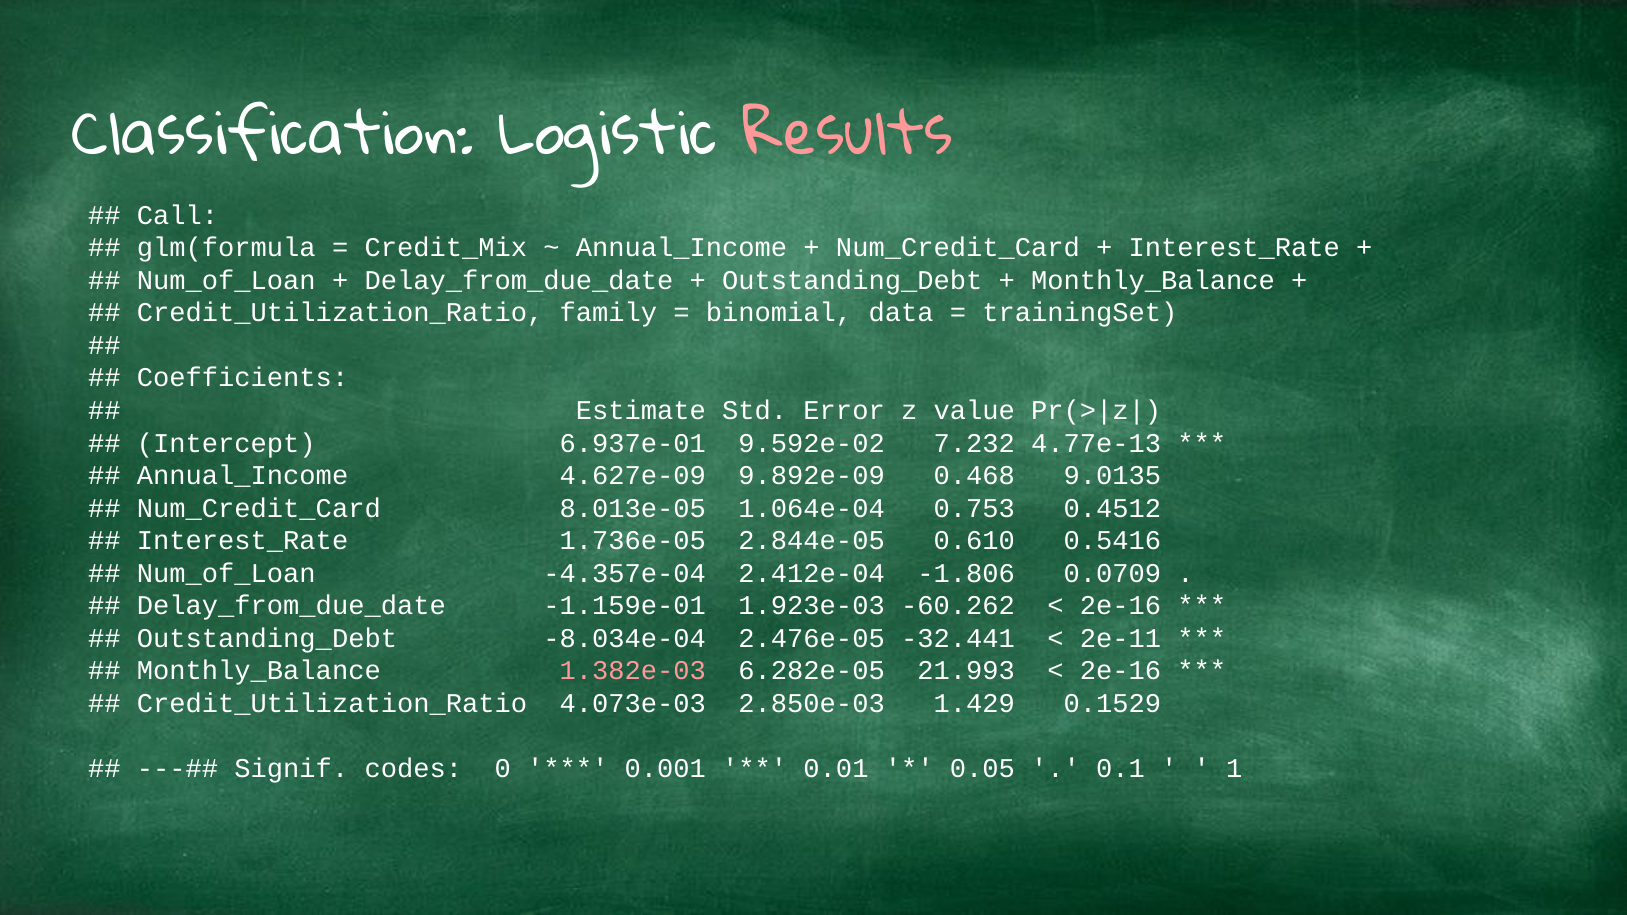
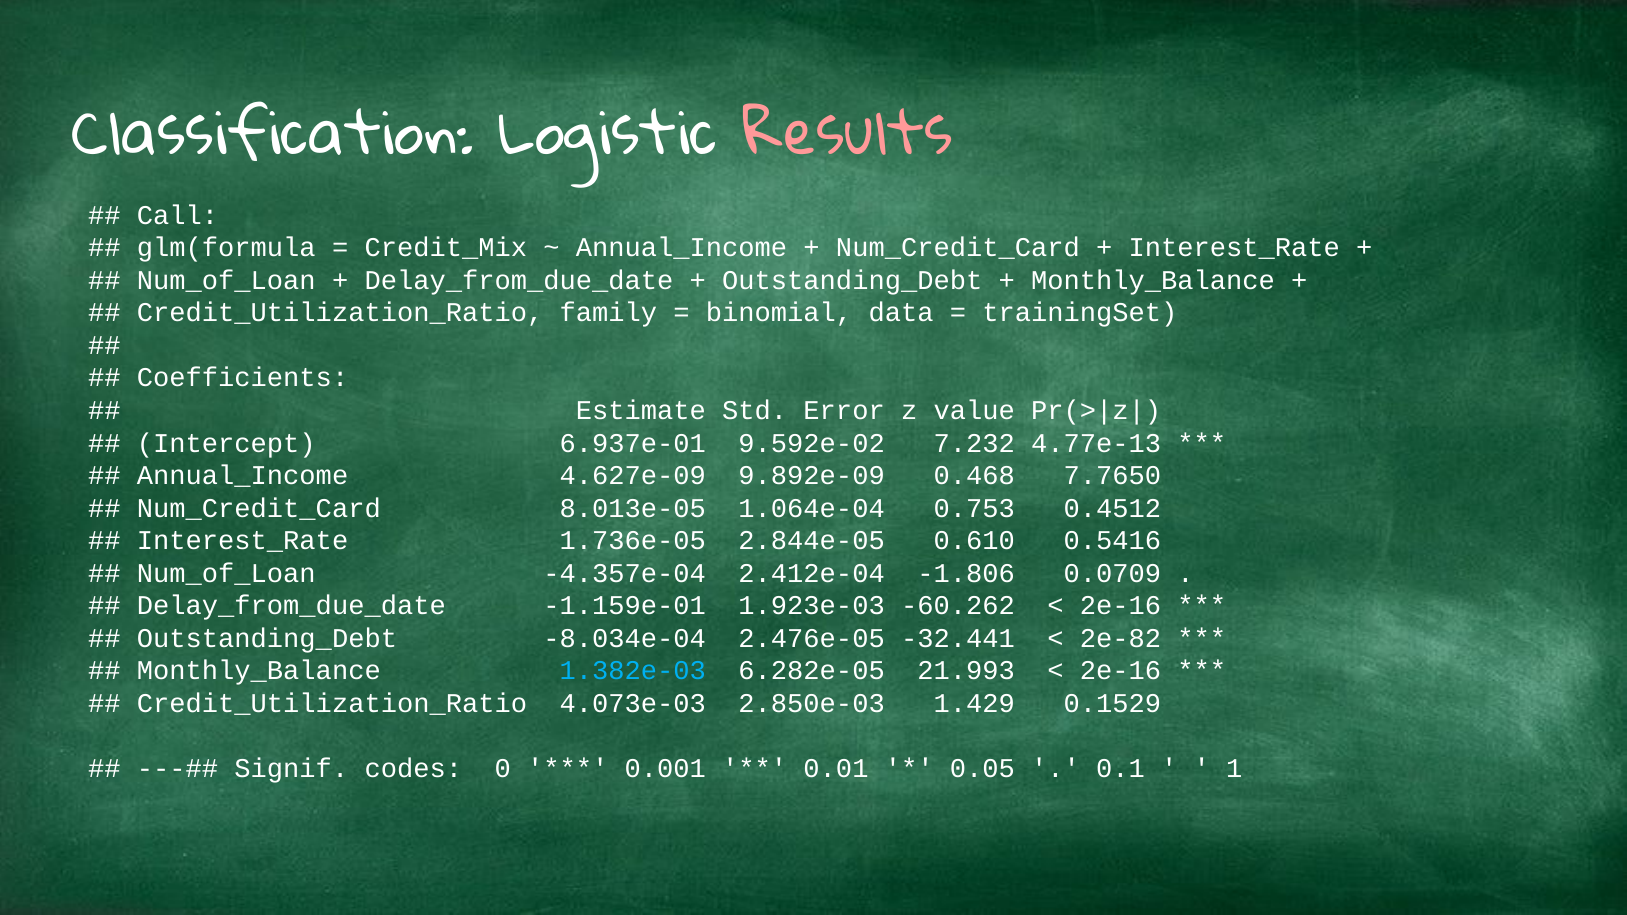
9.0135: 9.0135 -> 7.7650 (1112, 476)
2e-11: 2e-11 -> 2e-82 (1121, 638)
1.382e-03 colour: pink -> light blue (633, 671)
